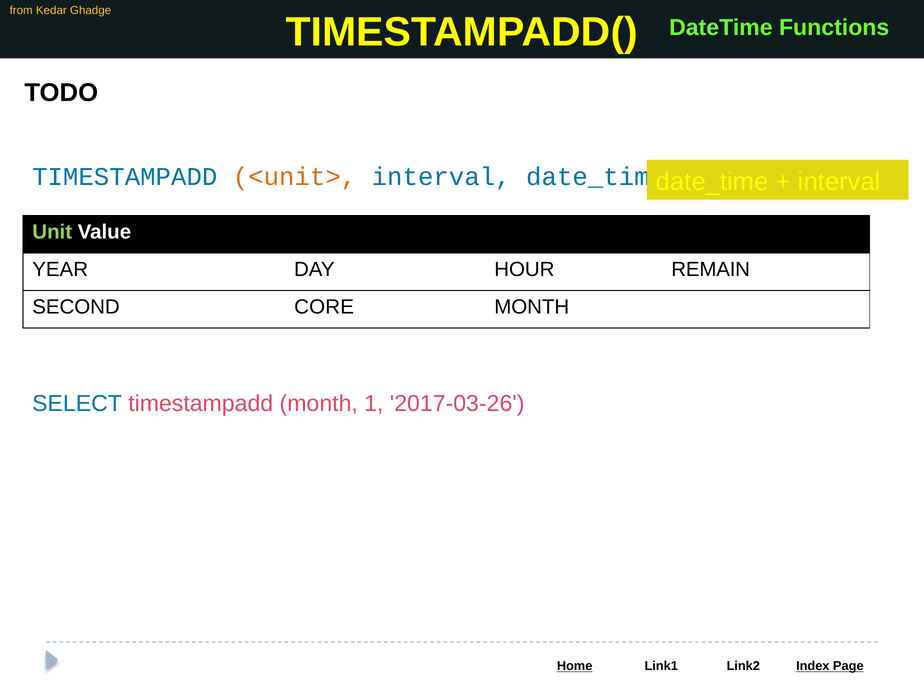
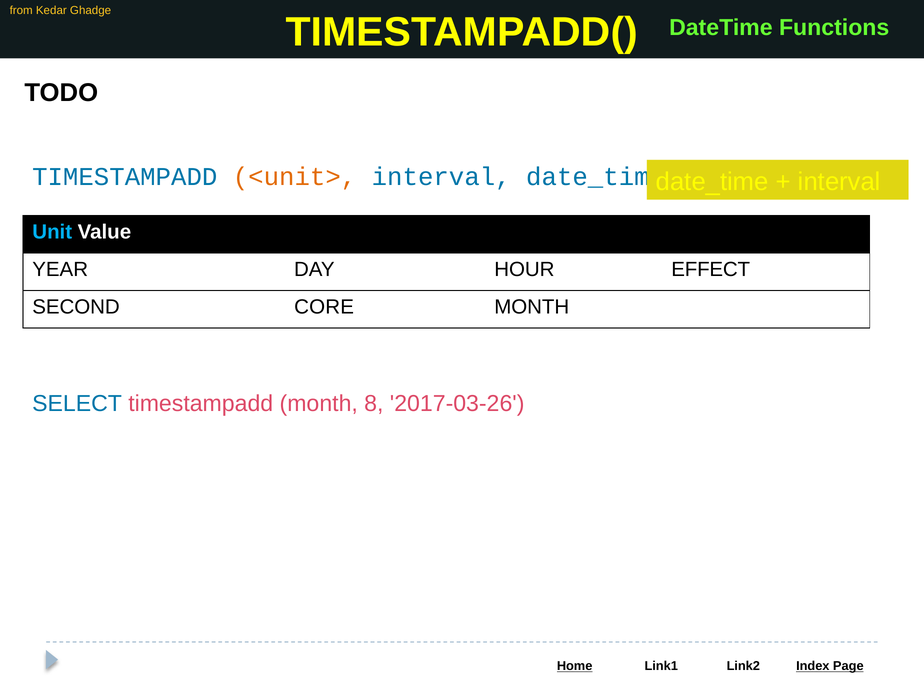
Unit colour: light green -> light blue (52, 232)
REMAIN: REMAIN -> EFFECT (711, 269)
1: 1 -> 8 (374, 403)
